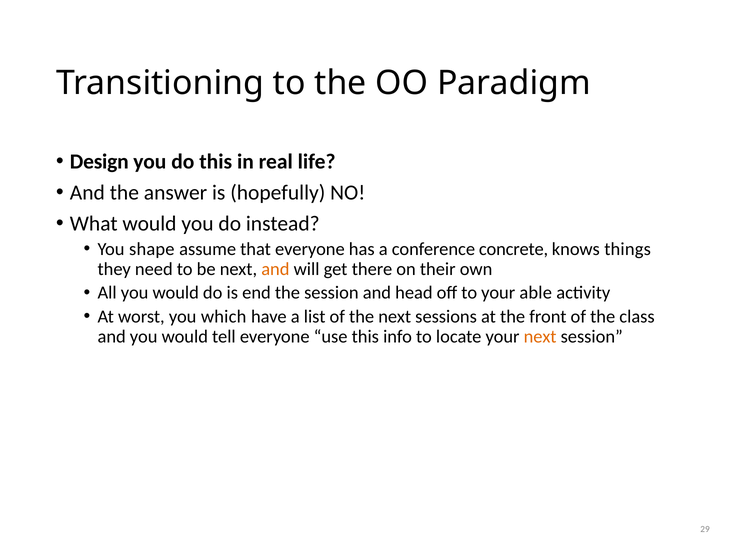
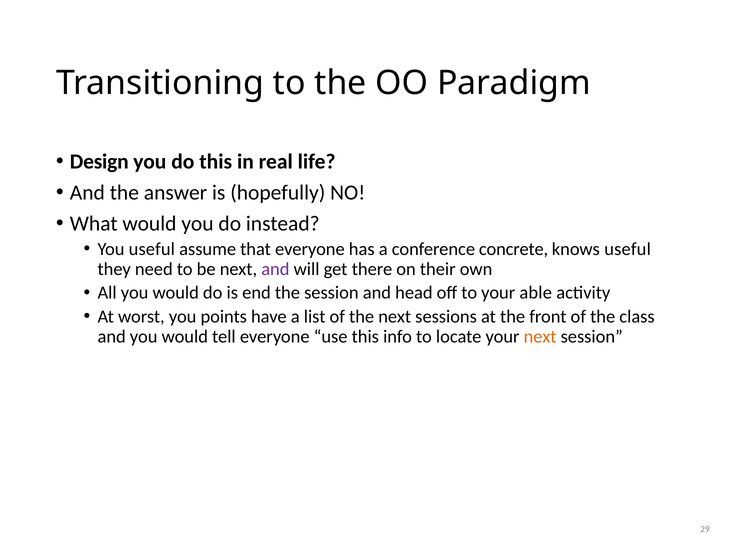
You shape: shape -> useful (152, 249)
knows things: things -> useful (628, 249)
and colour: orange -> purple (275, 269)
which: which -> points (224, 317)
